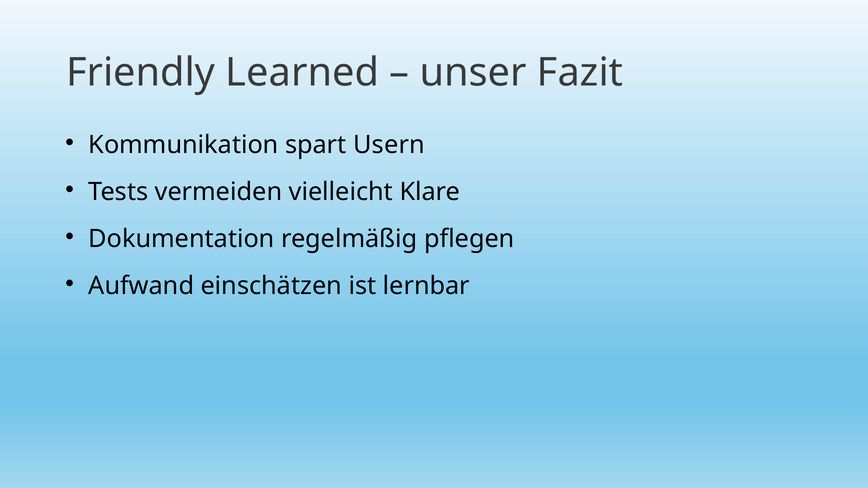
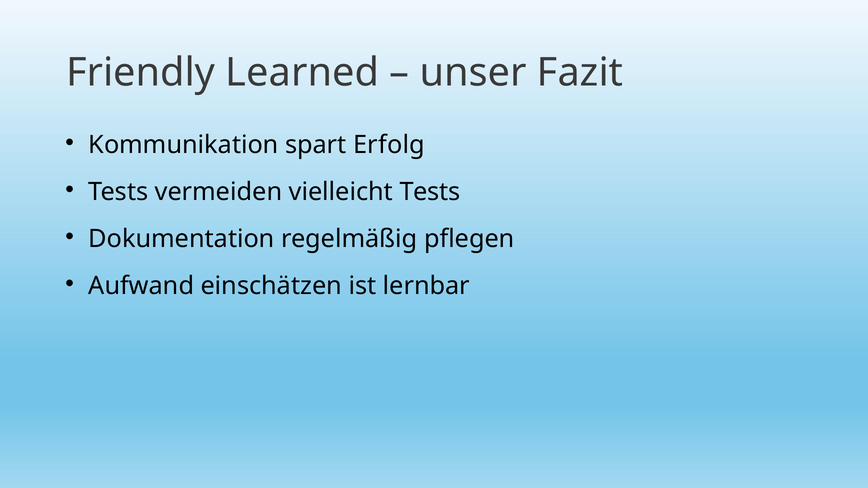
Usern: Usern -> Erfolg (389, 145)
vielleicht Klare: Klare -> Tests (430, 192)
